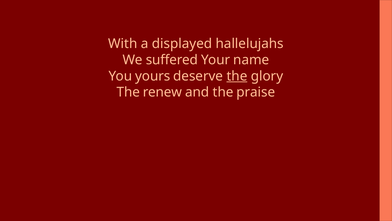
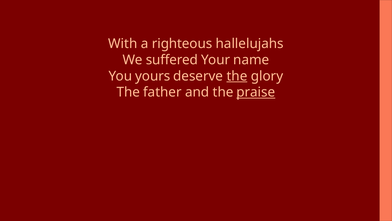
displayed: displayed -> righteous (182, 44)
renew: renew -> father (162, 92)
praise underline: none -> present (256, 92)
